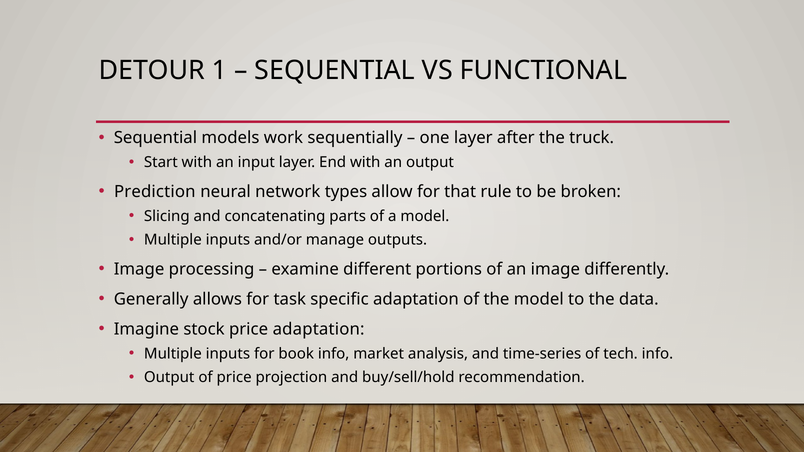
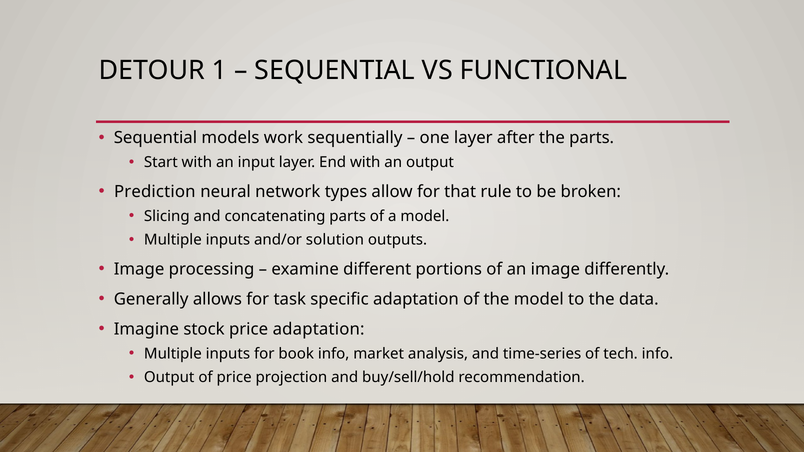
the truck: truck -> parts (592, 138)
manage: manage -> solution (335, 240)
